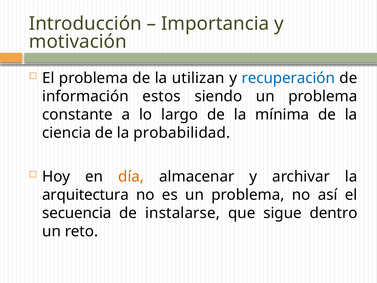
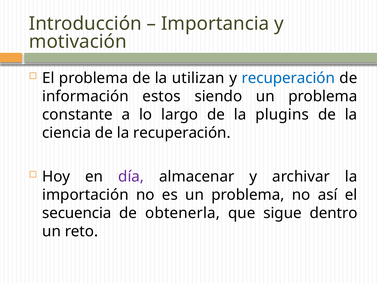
mínima: mínima -> plugins (282, 114)
la probabilidad: probabilidad -> recuperación (182, 133)
día colour: orange -> purple (131, 176)
arquitectura: arquitectura -> importación (85, 195)
instalarse: instalarse -> obtenerla (183, 213)
